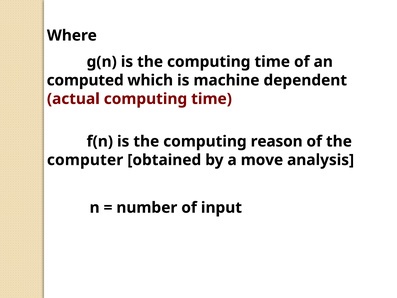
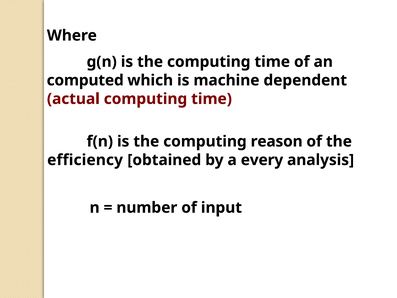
computer: computer -> efficiency (85, 160)
move: move -> every (262, 160)
